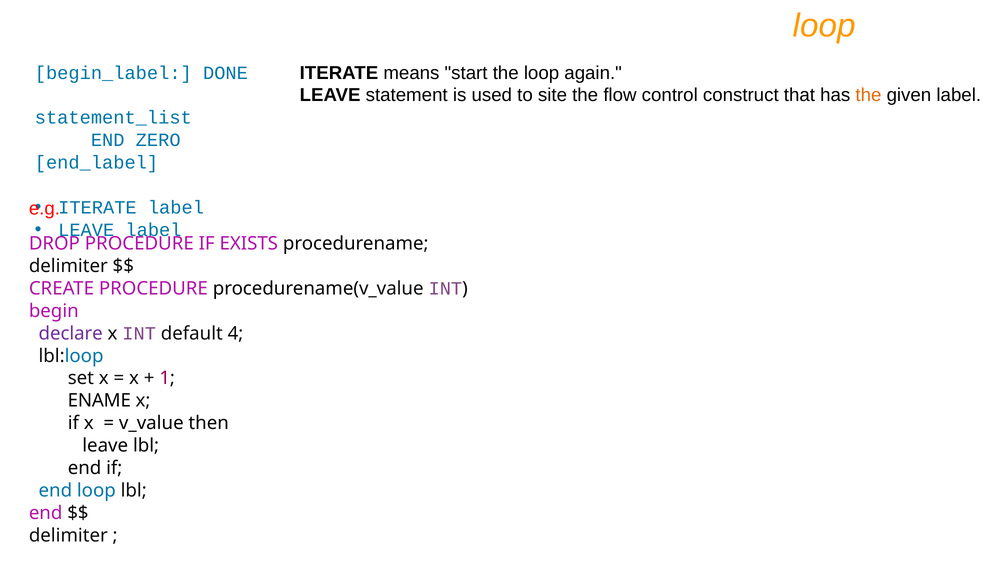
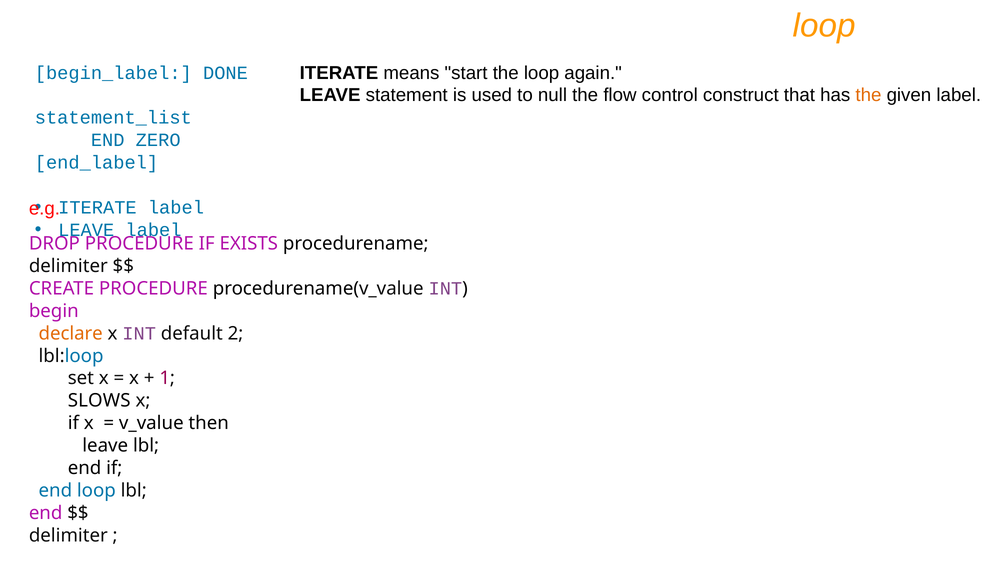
site: site -> null (552, 95)
declare colour: purple -> orange (71, 333)
4: 4 -> 2 (236, 333)
ENAME: ENAME -> SLOWS (99, 401)
